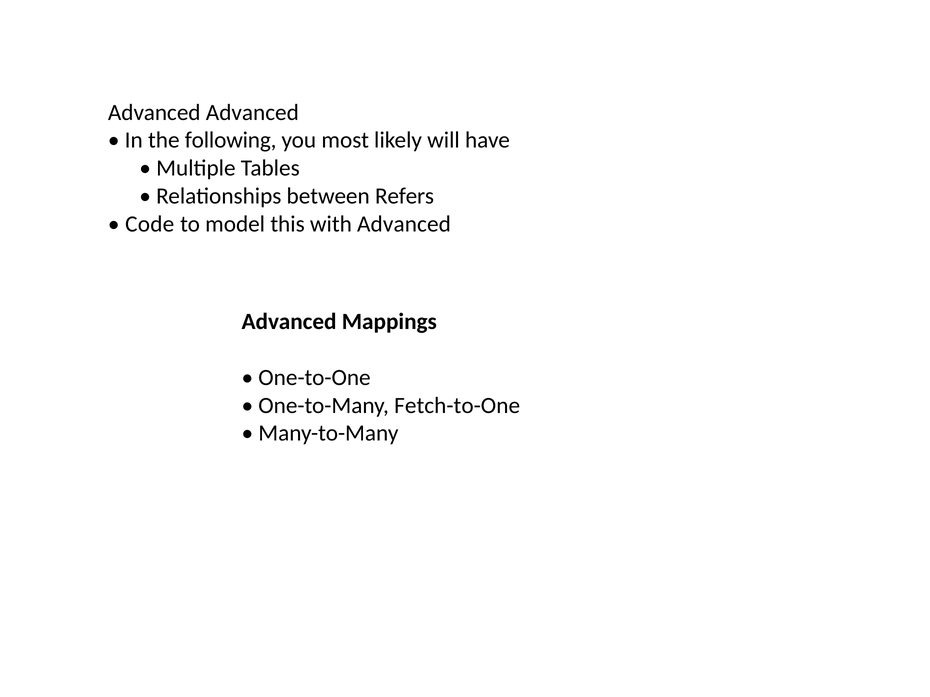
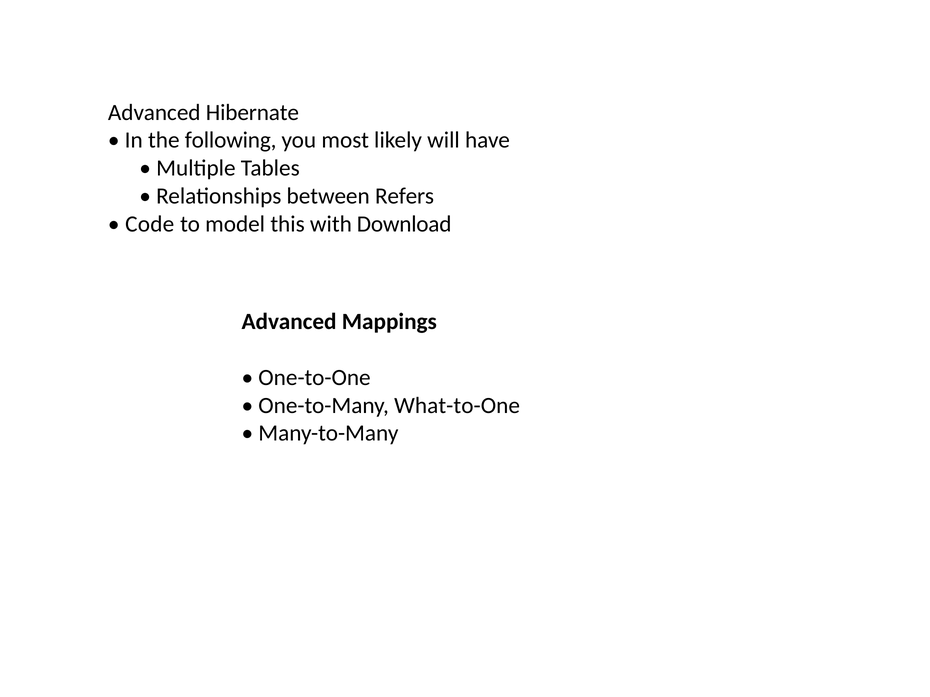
Advanced: Advanced -> Hibernate (252, 113)
with Advanced: Advanced -> Download (404, 224)
Fetch-to-One: Fetch-to-One -> What-to-One (457, 406)
